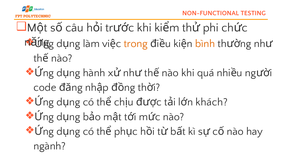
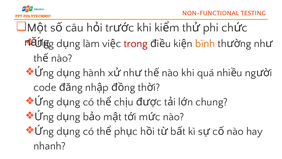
trong colour: orange -> red (136, 44)
khách: khách -> chung (212, 102)
ngành: ngành -> nhanh (50, 146)
